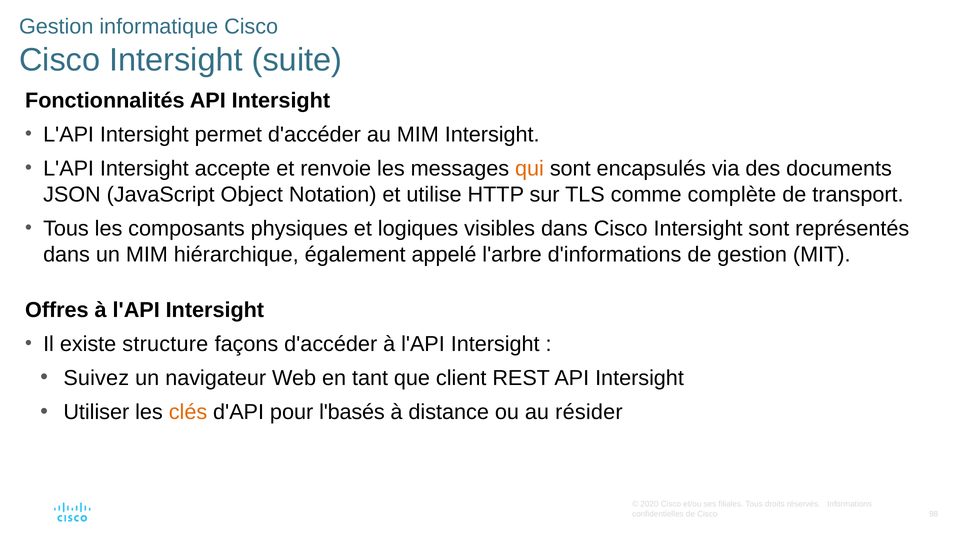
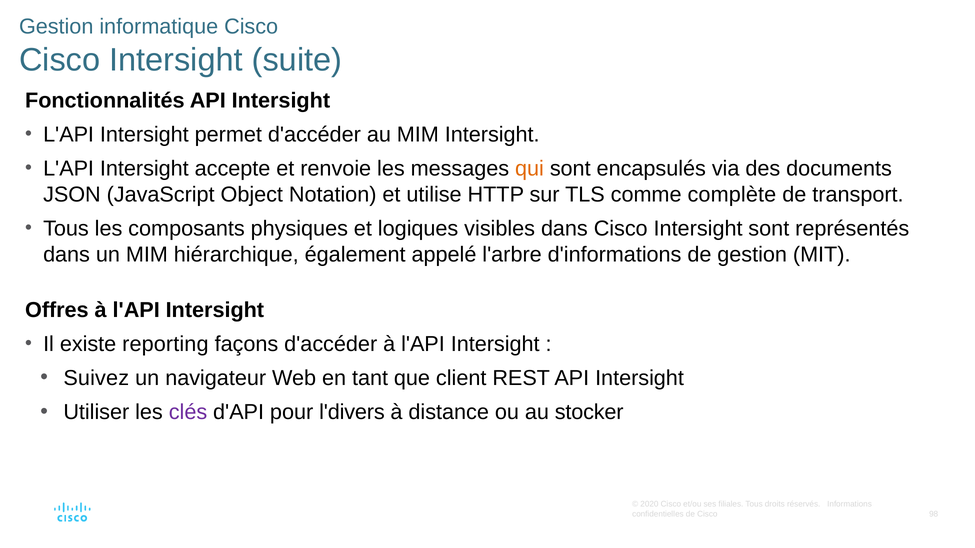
structure: structure -> reporting (165, 344)
clés colour: orange -> purple (188, 413)
l'basés: l'basés -> l'divers (352, 413)
résider: résider -> stocker (589, 413)
